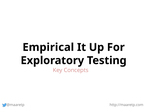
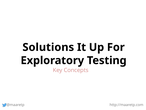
Empirical: Empirical -> Solutions (48, 47)
